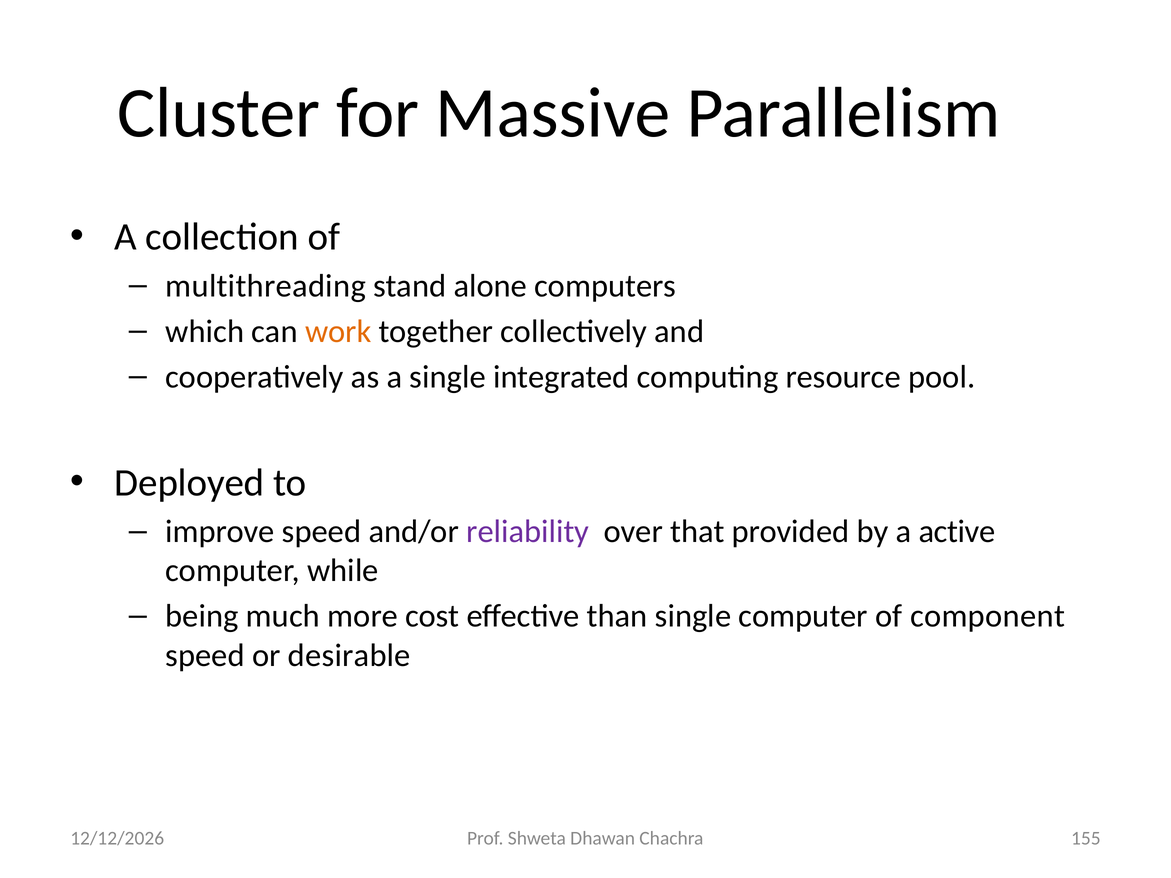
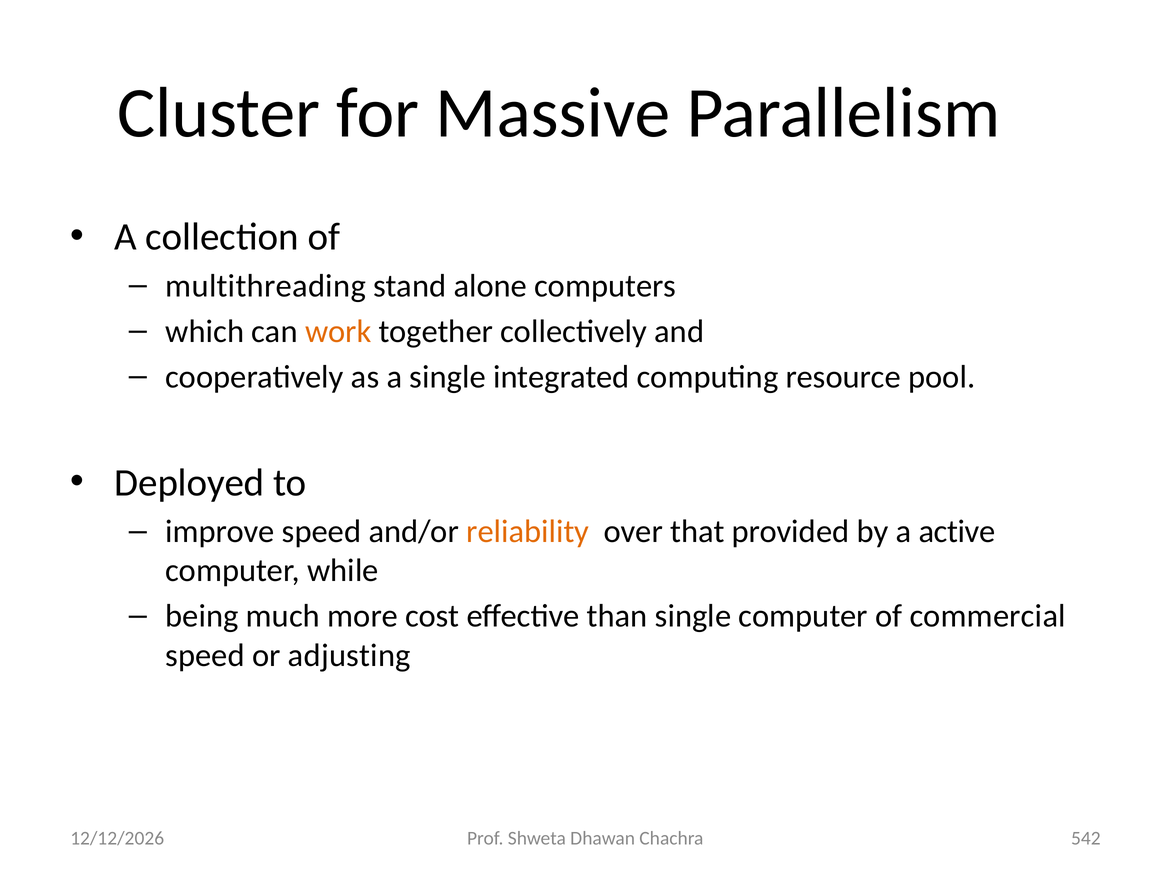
reliability colour: purple -> orange (528, 532)
component: component -> commercial (988, 616)
desirable: desirable -> adjusting (349, 655)
155: 155 -> 542 (1086, 839)
